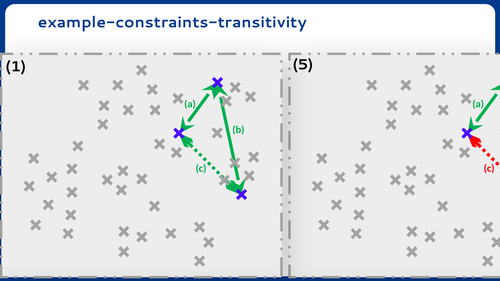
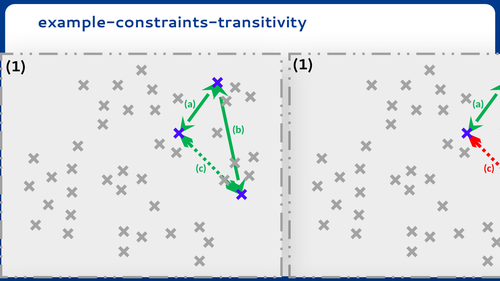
1 5: 5 -> 1 (303, 65)
